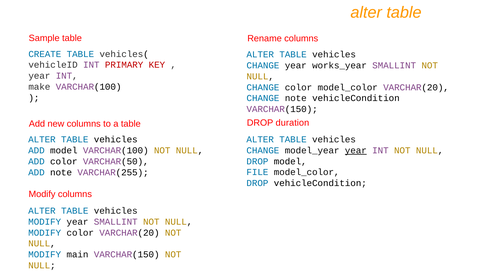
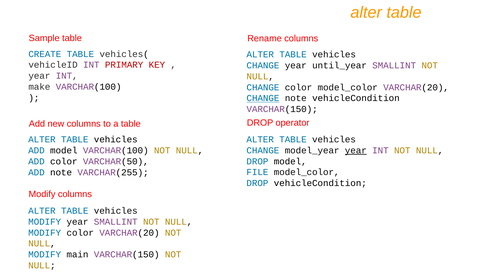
works_year: works_year -> until_year (340, 66)
CHANGE underline: none -> present (263, 98)
duration: duration -> operator (292, 123)
